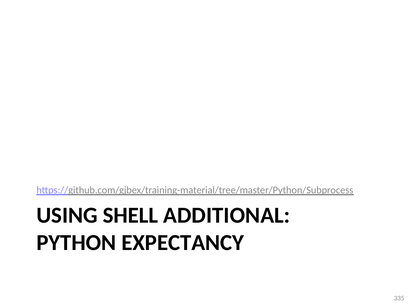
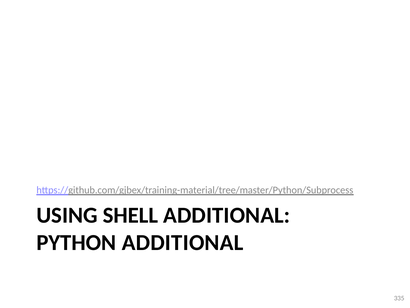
PYTHON EXPECTANCY: EXPECTANCY -> ADDITIONAL (183, 242)
